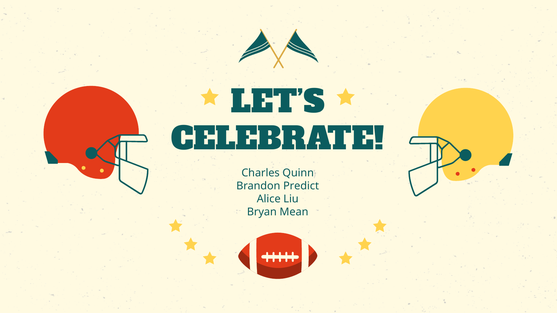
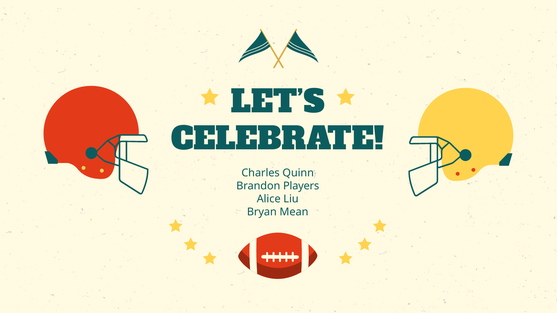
Predict: Predict -> Players (301, 186)
